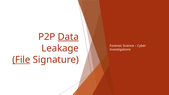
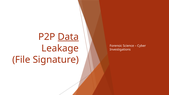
File underline: present -> none (21, 60)
